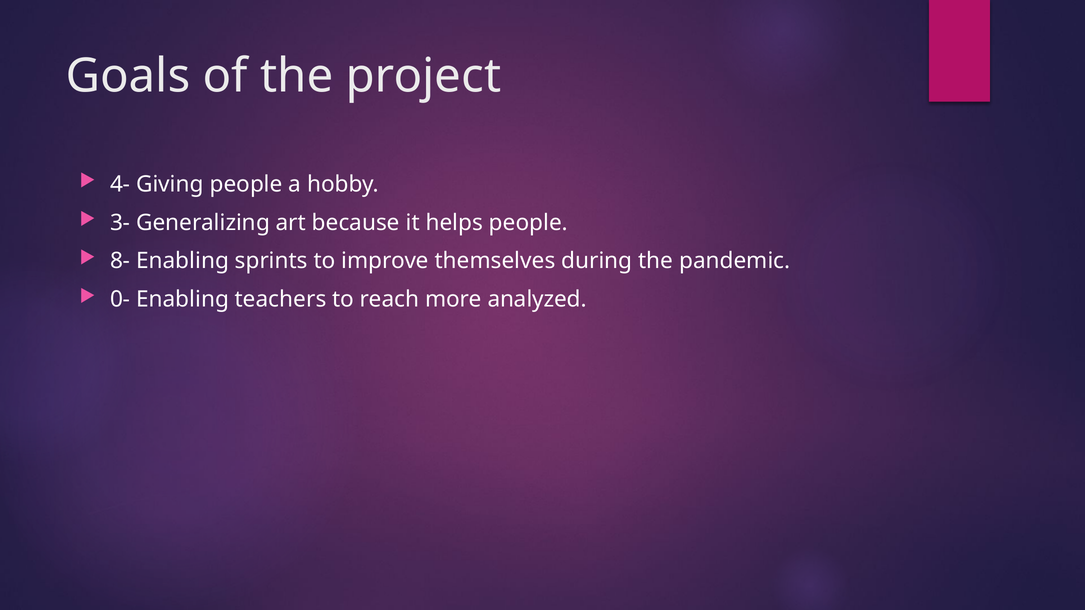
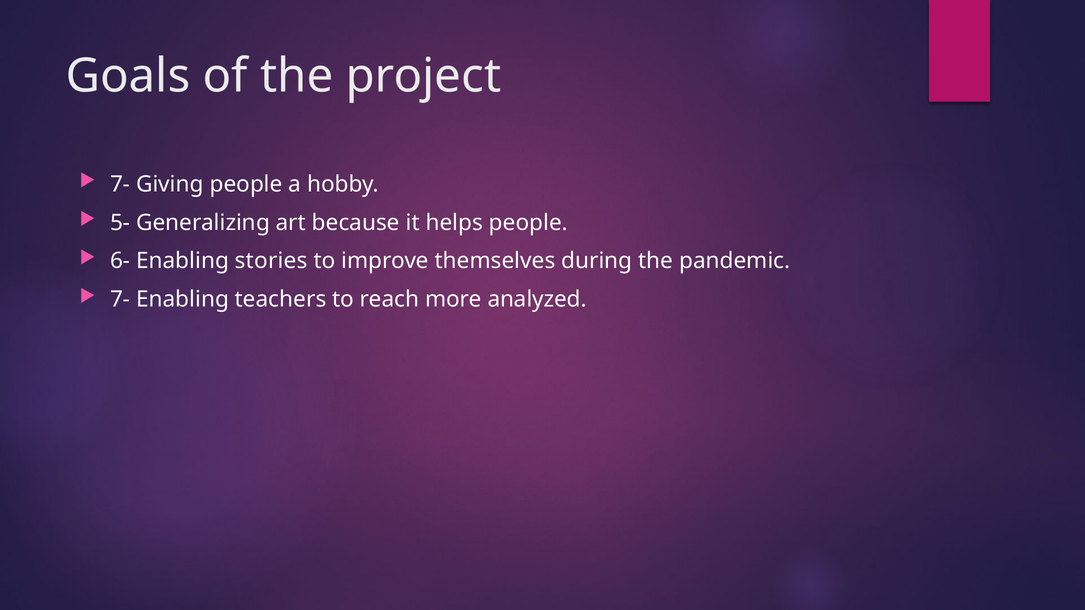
4-: 4- -> 7- (120, 184)
3-: 3- -> 5- (120, 223)
8-: 8- -> 6- (120, 261)
sprints: sprints -> stories (271, 261)
0-: 0- -> 7- (120, 300)
